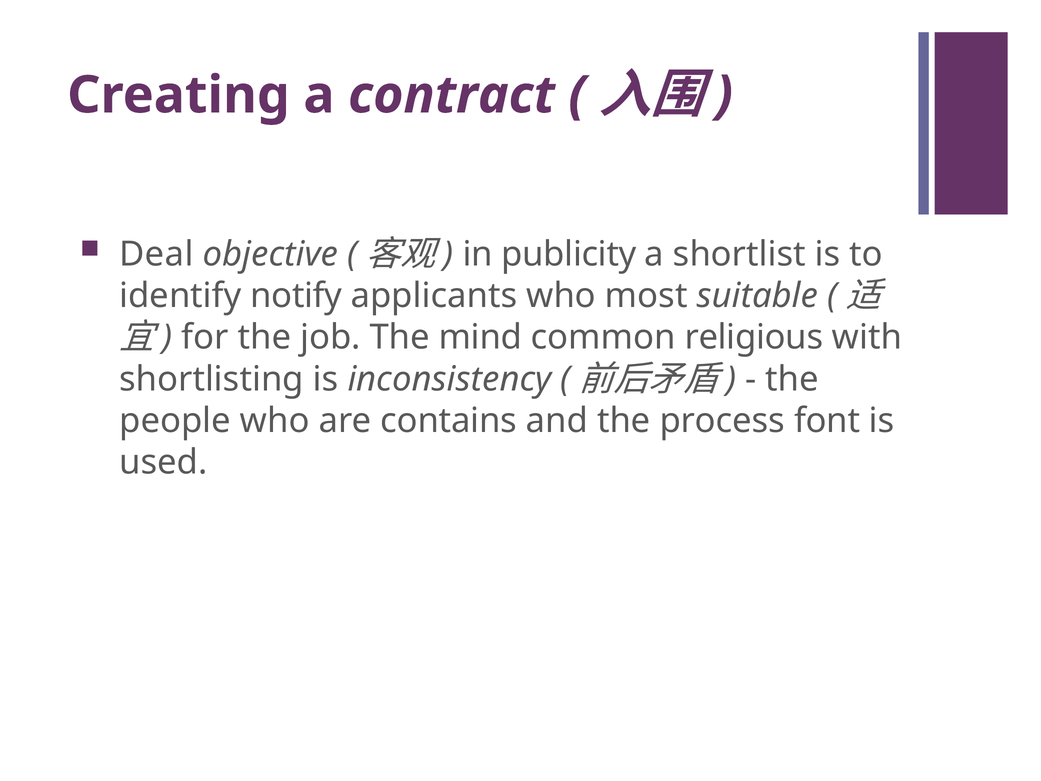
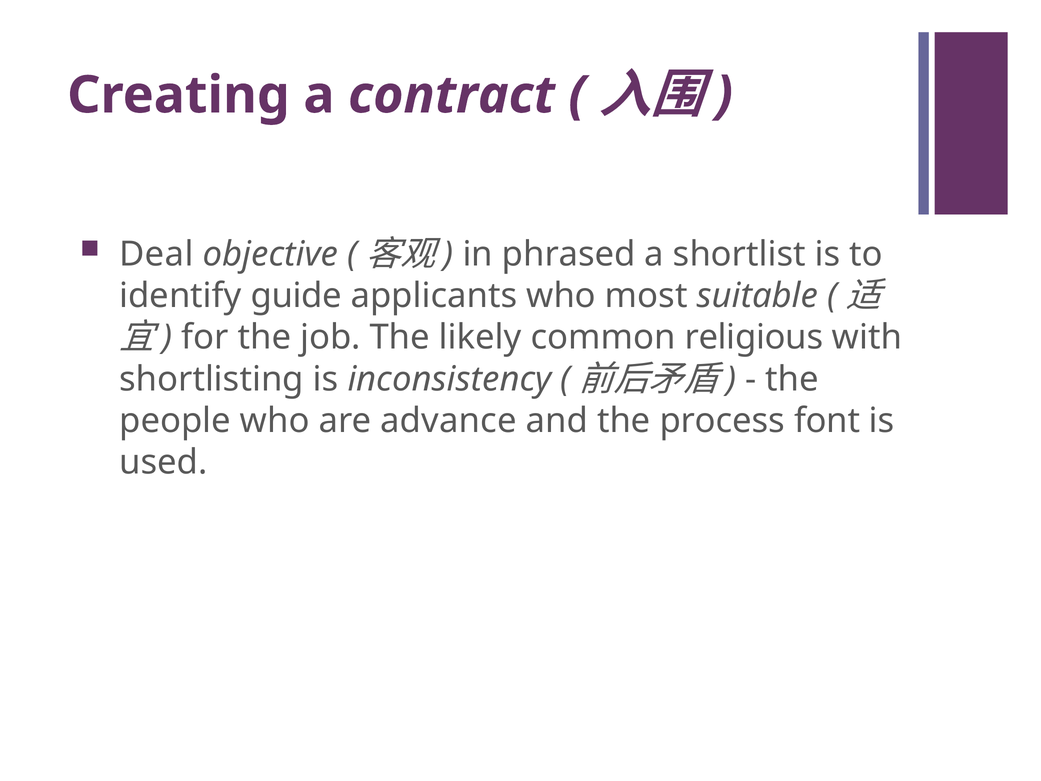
publicity: publicity -> phrased (569, 254)
notify: notify -> guide (296, 296)
mind: mind -> likely (480, 337)
contains: contains -> advance (449, 421)
